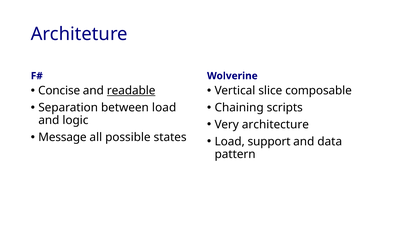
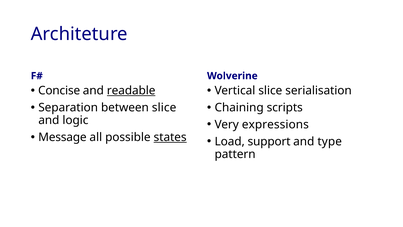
composable: composable -> serialisation (319, 91)
between load: load -> slice (164, 107)
architecture: architecture -> expressions (275, 124)
states underline: none -> present (170, 137)
data: data -> type (330, 141)
